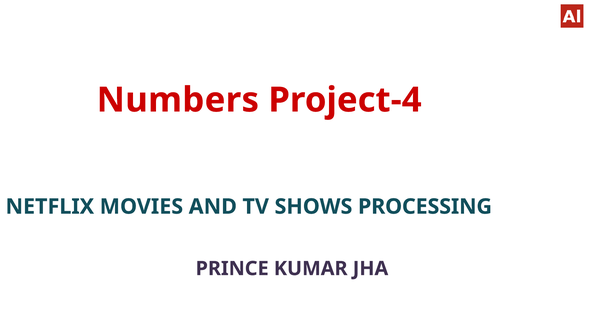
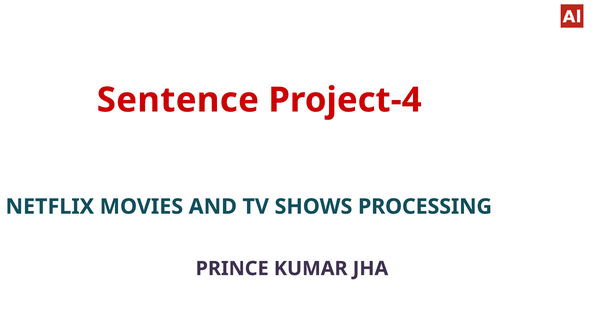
Numbers: Numbers -> Sentence (178, 100)
